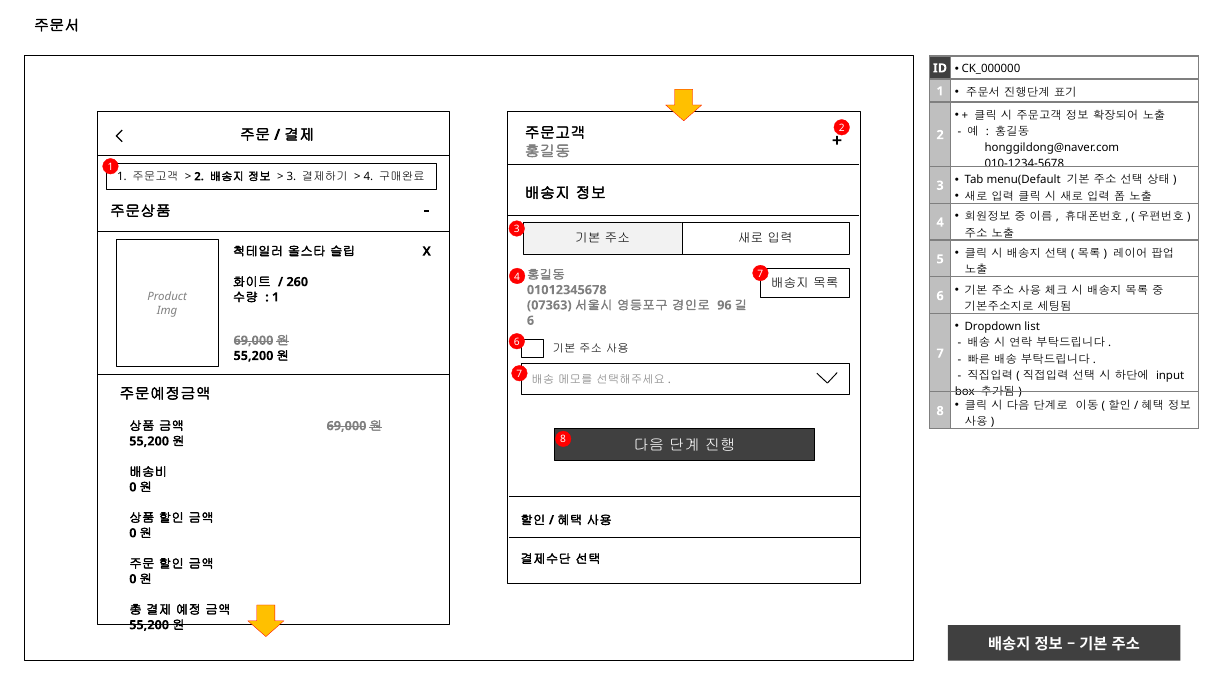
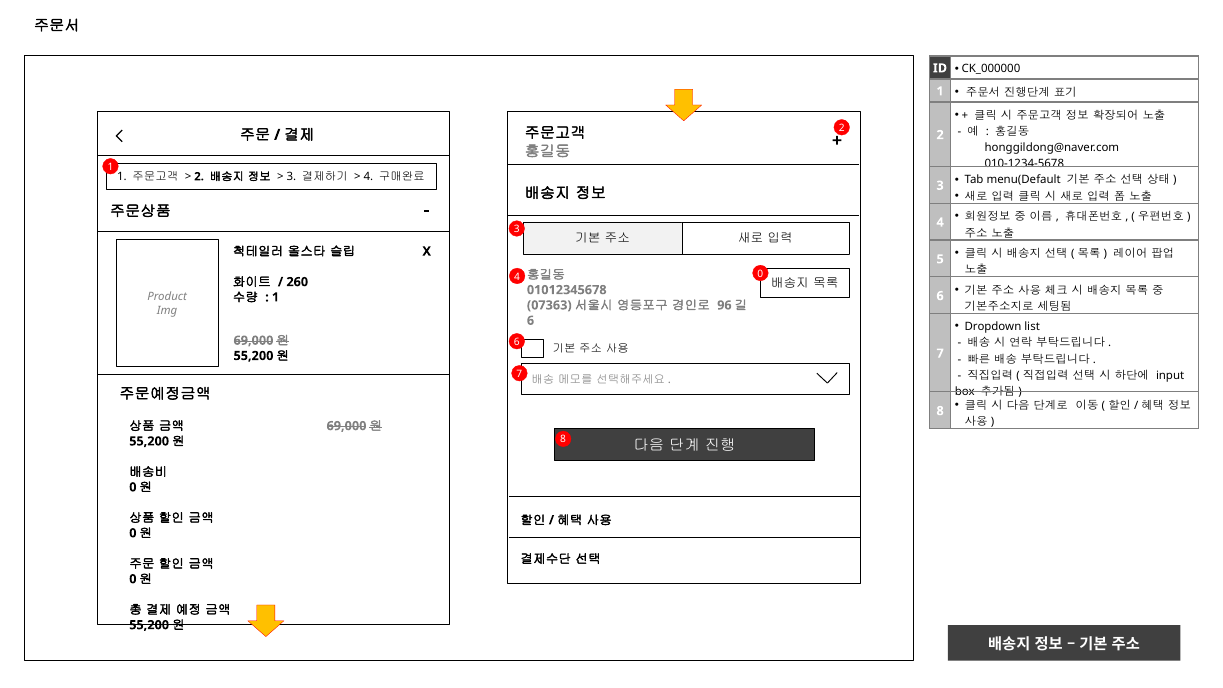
4 7: 7 -> 0 (760, 274)
